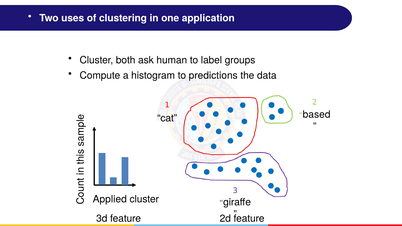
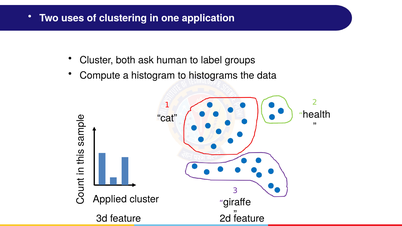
predictions: predictions -> histograms (213, 75)
based: based -> health (317, 114)
